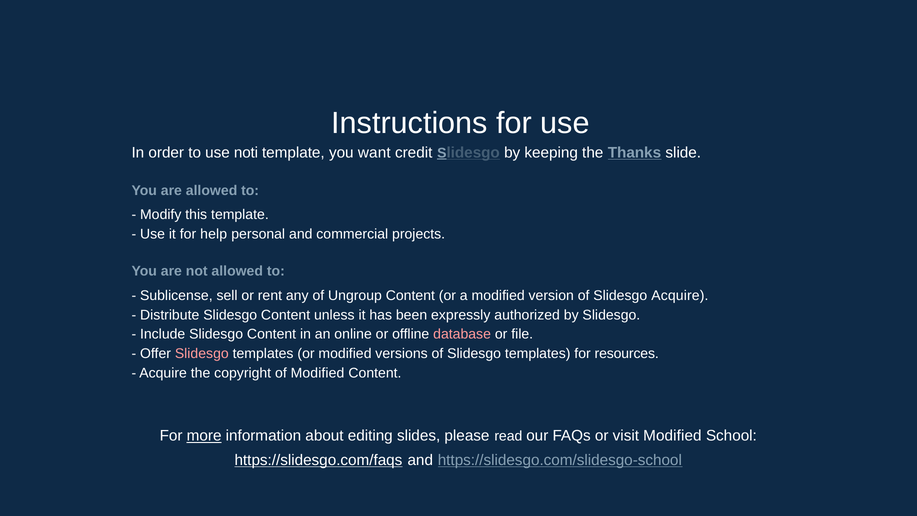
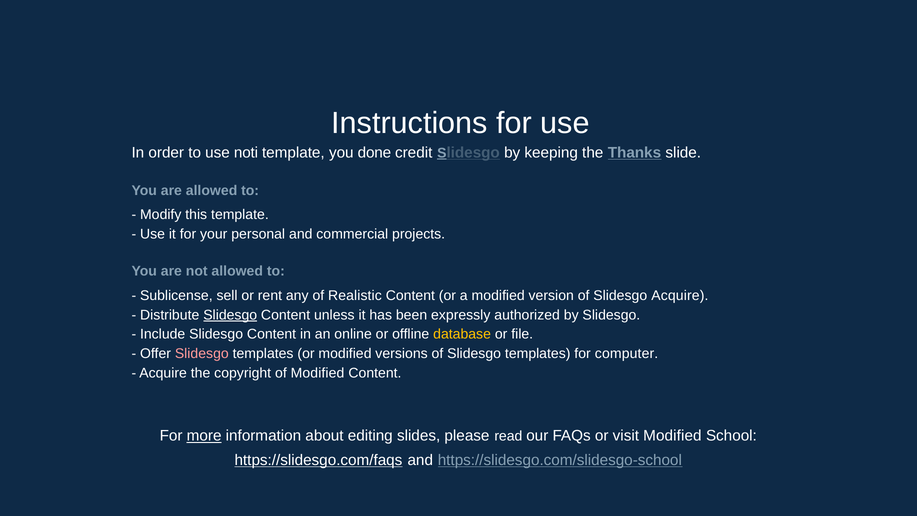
want: want -> done (374, 153)
help: help -> your (214, 234)
Ungroup: Ungroup -> Realistic (355, 296)
Slidesgo underline: none -> present (230, 315)
database colour: pink -> yellow (462, 334)
resources: resources -> computer (627, 354)
